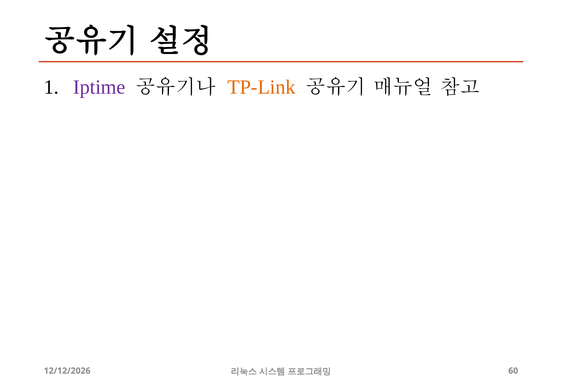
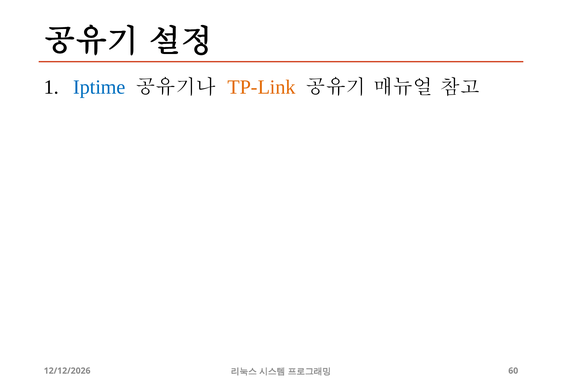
Iptime colour: purple -> blue (99, 87)
